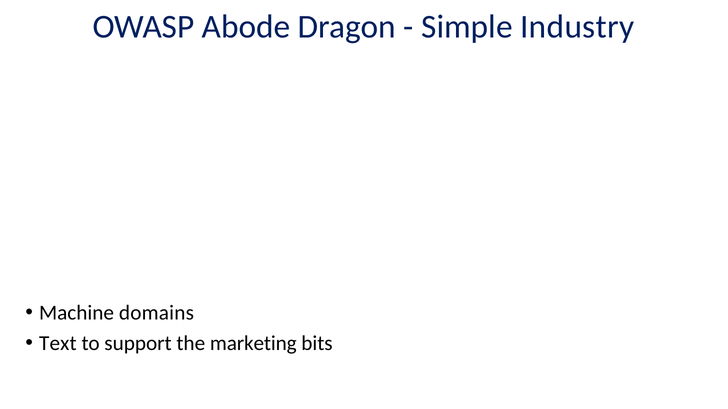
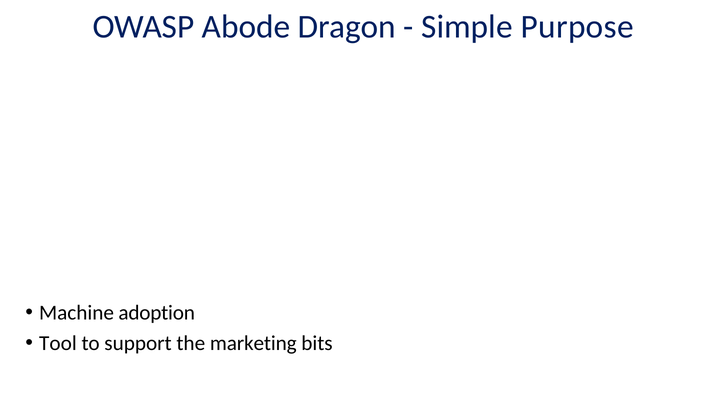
Industry: Industry -> Purpose (577, 27)
domains: domains -> adoption (157, 313)
Text: Text -> Tool (58, 344)
